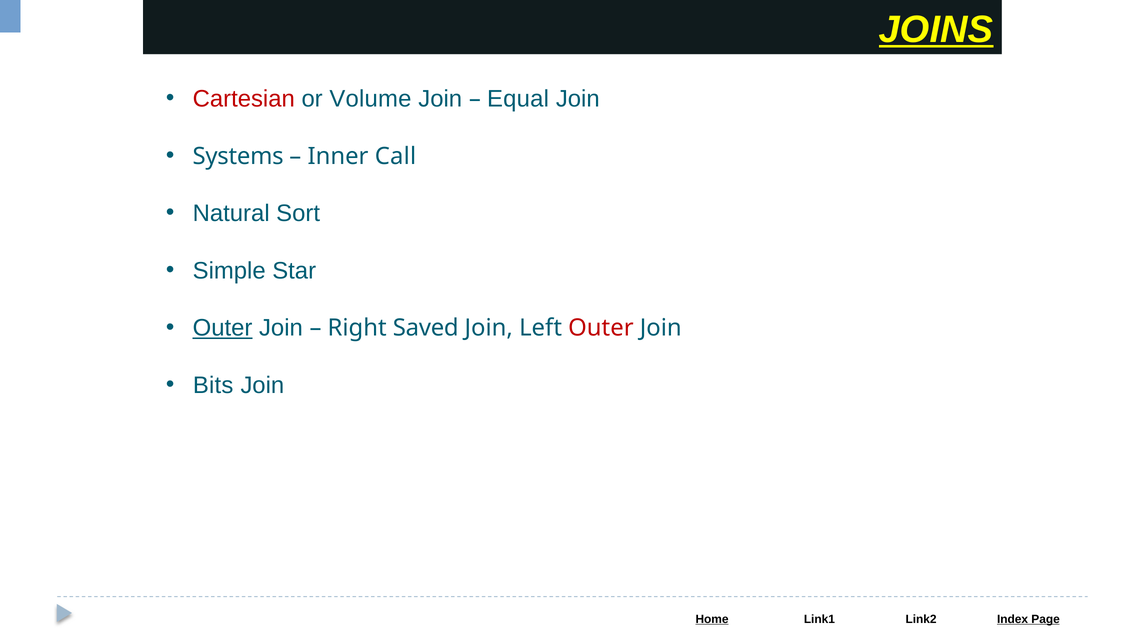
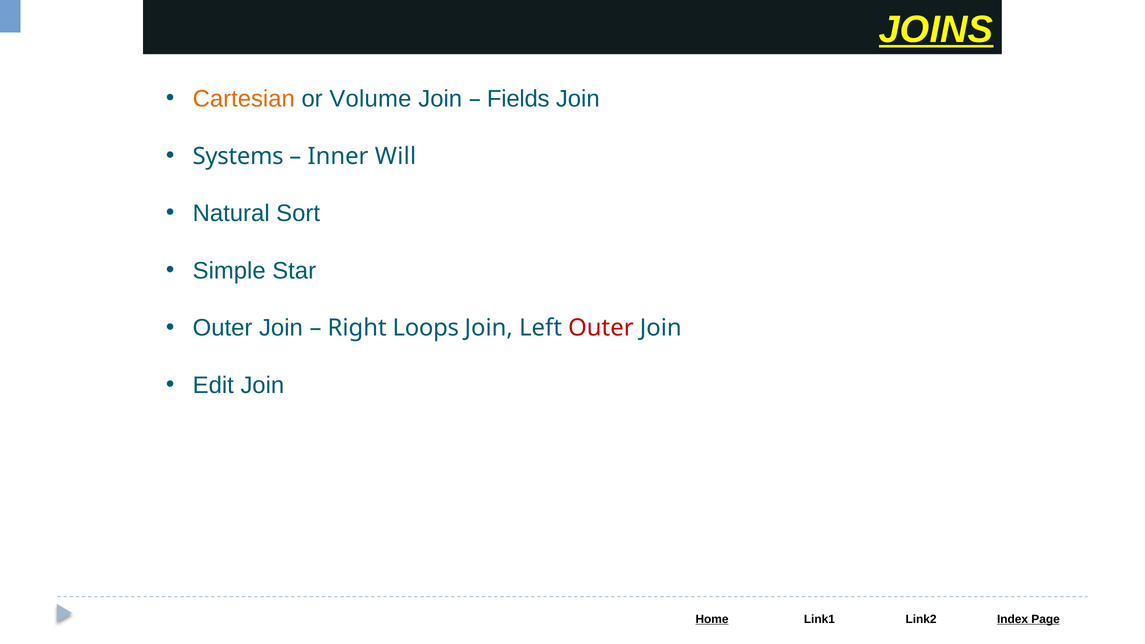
Cartesian colour: red -> orange (244, 99)
Equal: Equal -> Fields (518, 99)
Call: Call -> Will (396, 156)
Outer underline: present -> none (223, 328)
Saved: Saved -> Loops (426, 328)
Bits: Bits -> Edit (213, 385)
